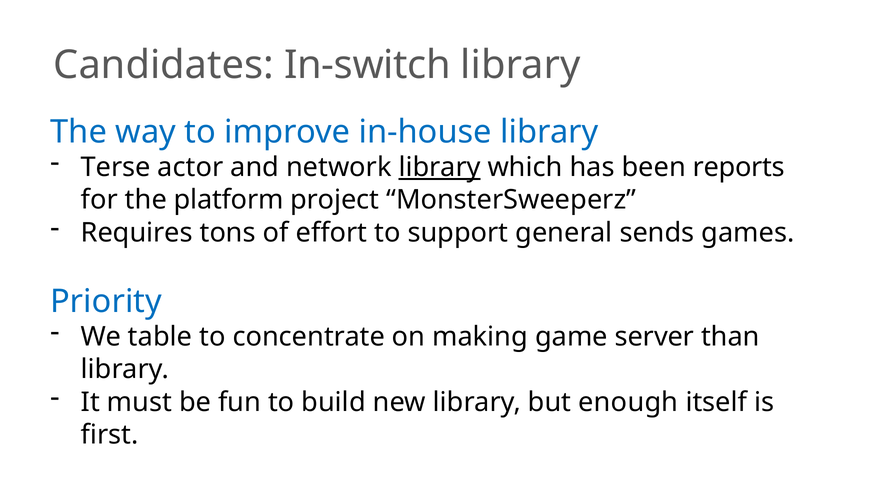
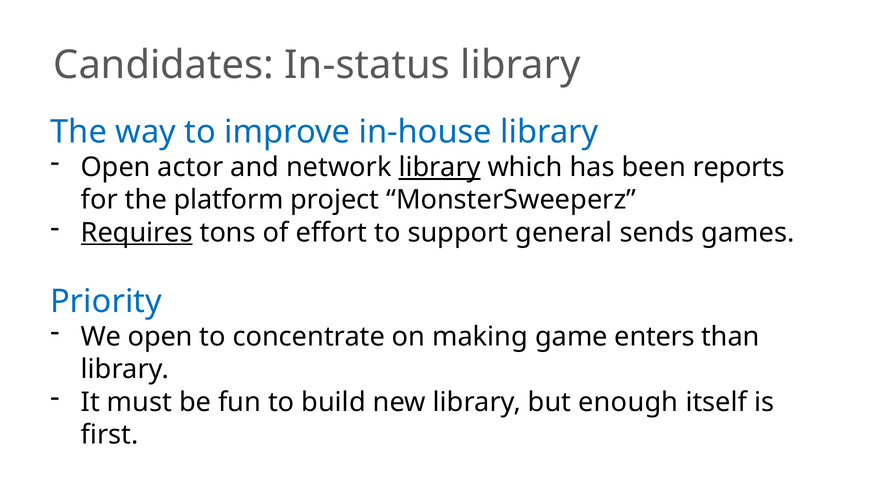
In-switch: In-switch -> In-status (367, 65)
Terse: Terse -> Open (116, 167)
Requires underline: none -> present (137, 233)
We table: table -> open (160, 337)
server: server -> enters (655, 337)
